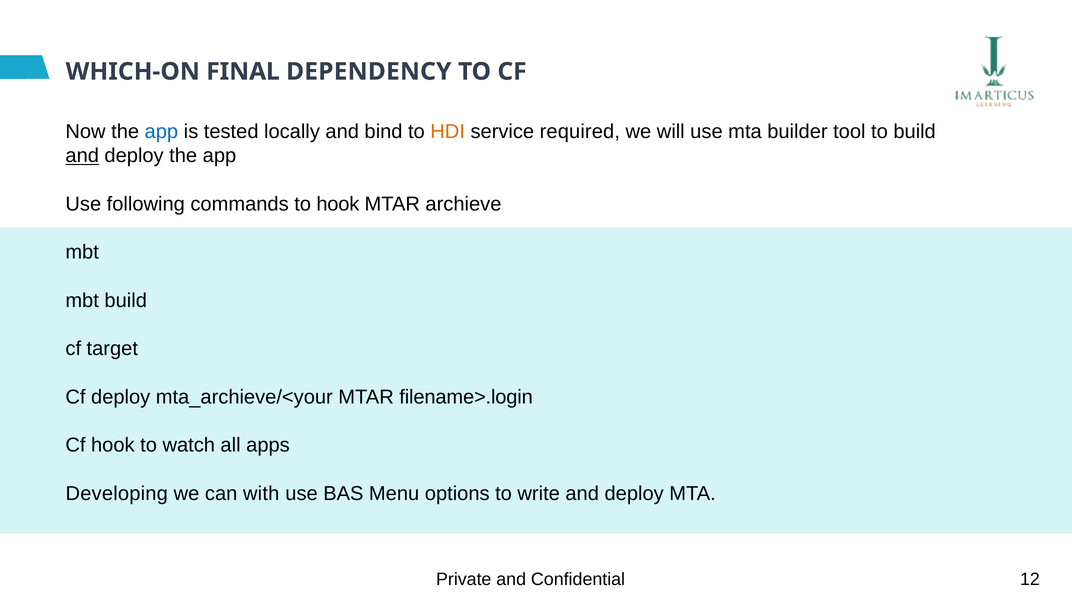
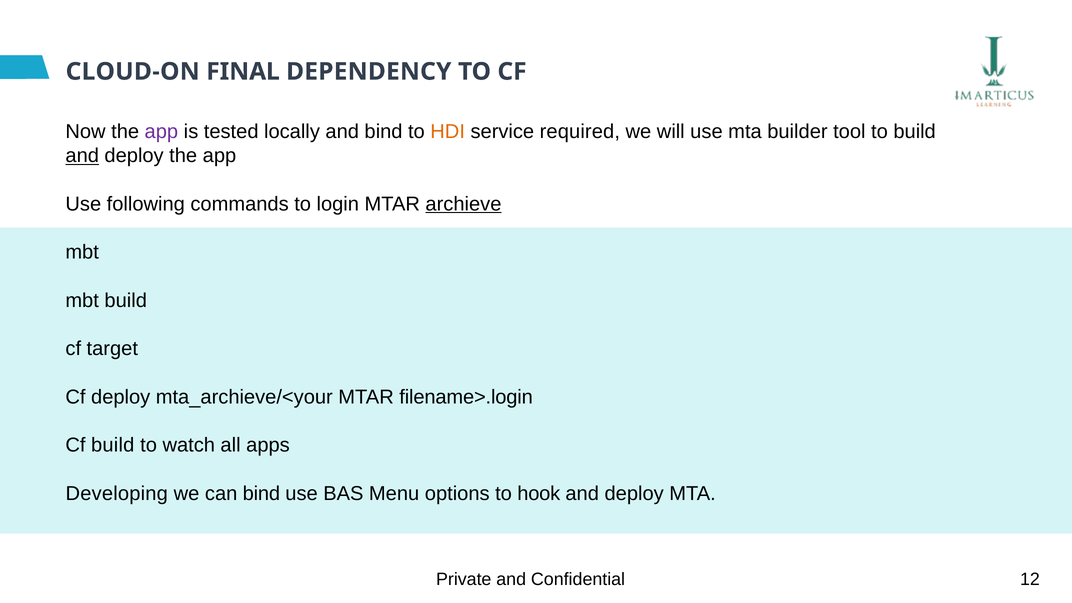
WHICH-ON: WHICH-ON -> CLOUD-ON (133, 72)
app colour: blue -> purple (161, 132)
to hook: hook -> login (338, 204)
archieve underline: none -> present (463, 204)
Cf hook: hook -> build (113, 445)
can with: with -> bind (261, 493)
write: write -> hook (539, 493)
